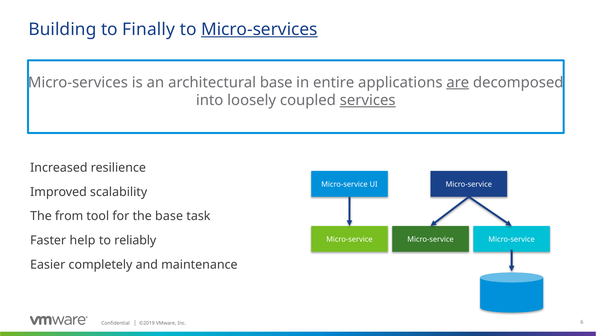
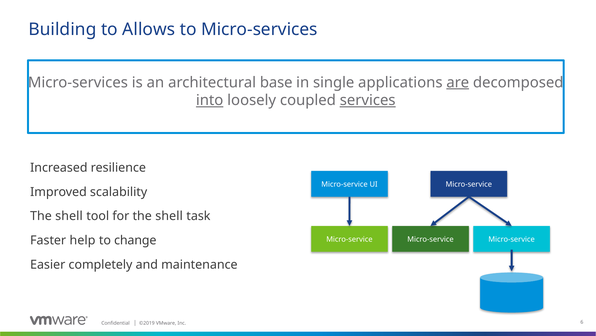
Finally: Finally -> Allows (149, 29)
Micro-services underline: present -> none (259, 29)
entire: entire -> single (334, 82)
into underline: none -> present (210, 100)
from: from -> shell (69, 216)
for the base: base -> shell (169, 216)
reliably: reliably -> change (135, 240)
